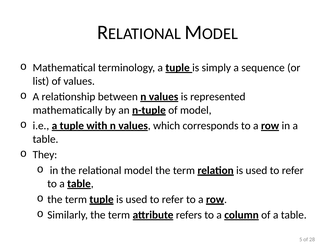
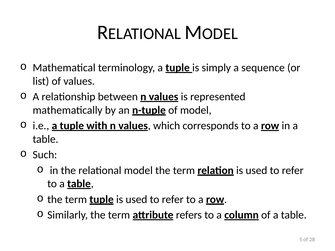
They: They -> Such (45, 155)
